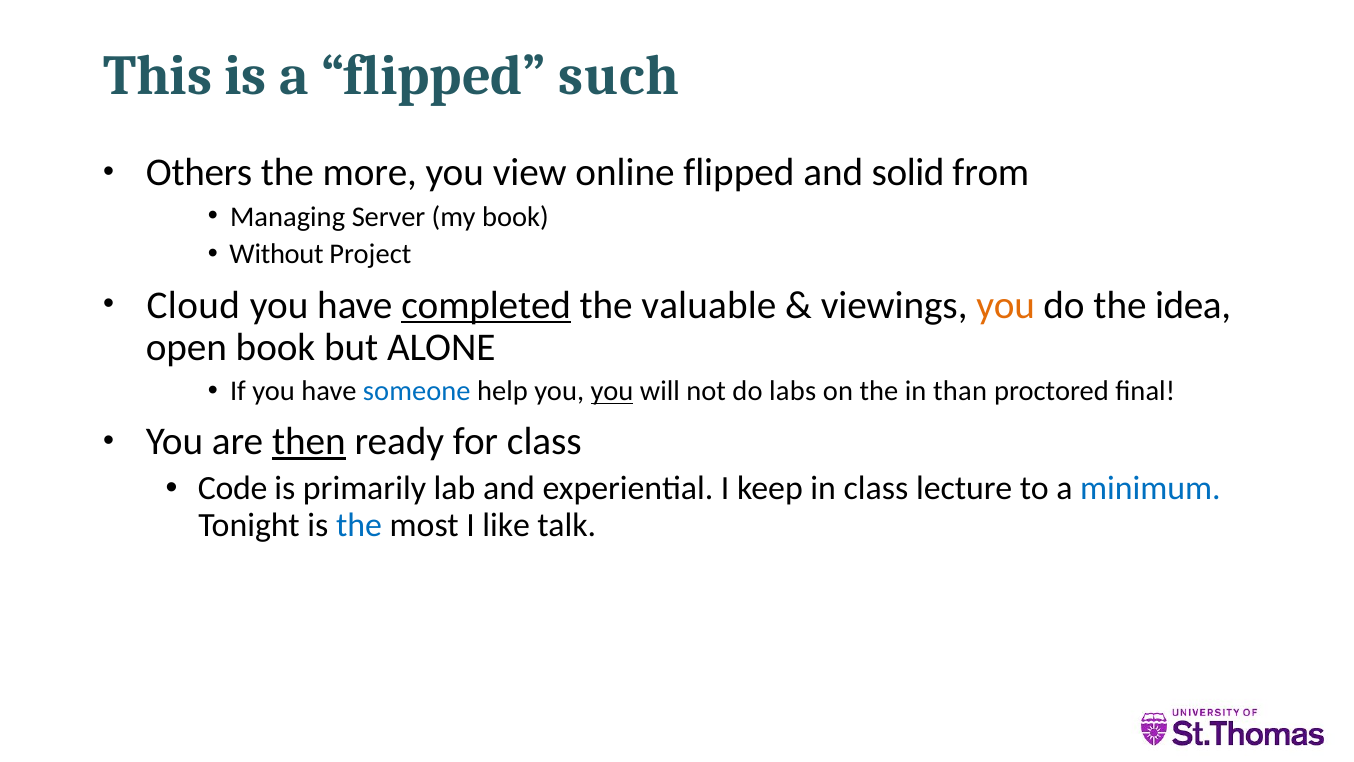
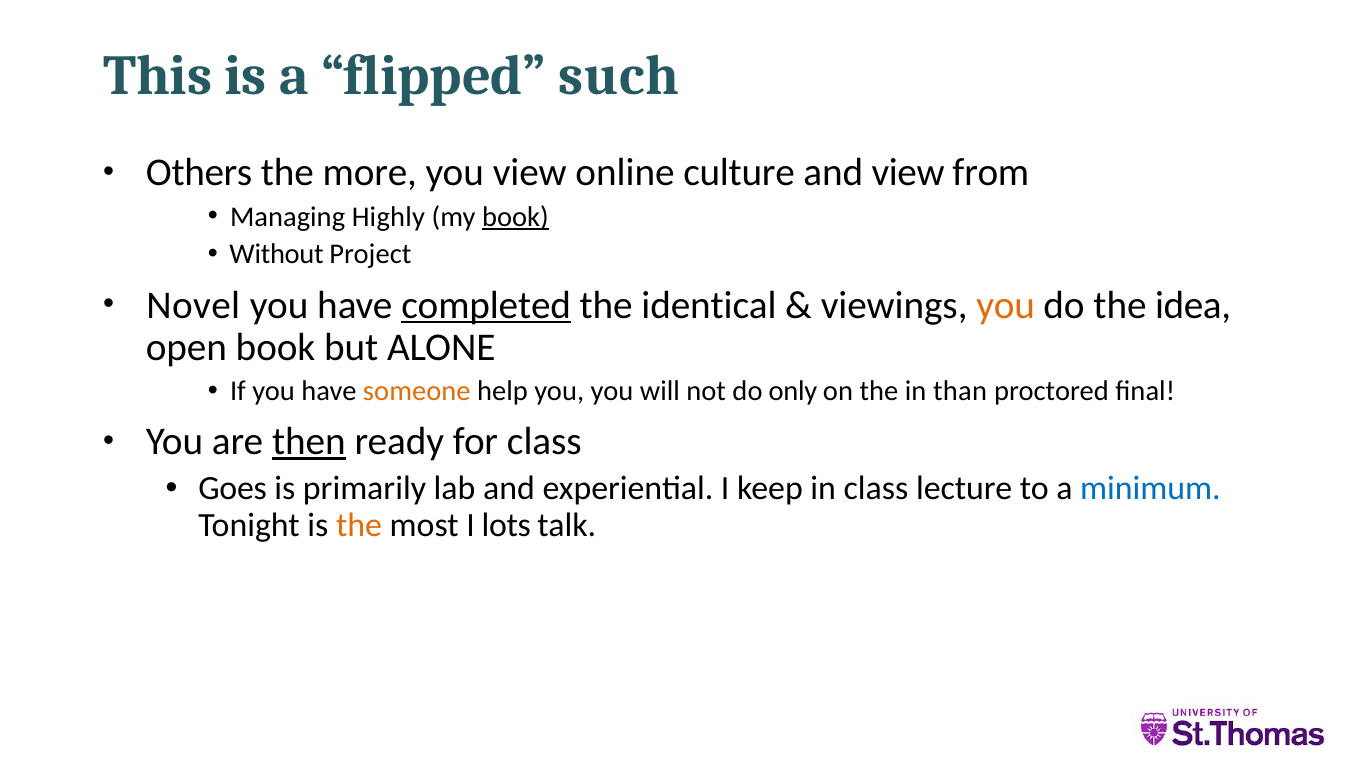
online flipped: flipped -> culture (739, 173)
and solid: solid -> view (908, 173)
Server: Server -> Highly (388, 217)
book underline: none -> present (515, 217)
Cloud: Cloud -> Novel (193, 305)
valuable: valuable -> identical (709, 305)
someone colour: blue -> orange (417, 391)
you underline: present -> none (612, 391)
labs: labs -> only (793, 391)
Code: Code -> Goes (233, 488)
the colour: blue -> orange (359, 525)
like: like -> lots (506, 525)
